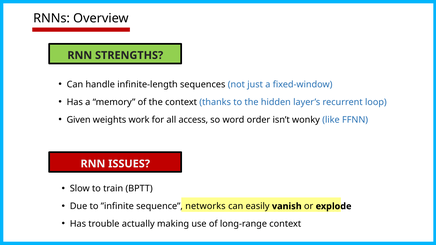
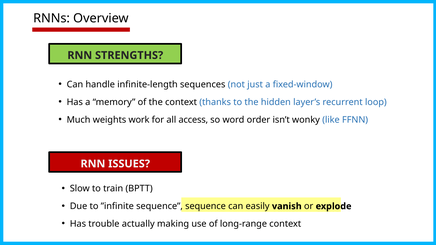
Given: Given -> Much (79, 120)
sequence networks: networks -> sequence (206, 206)
